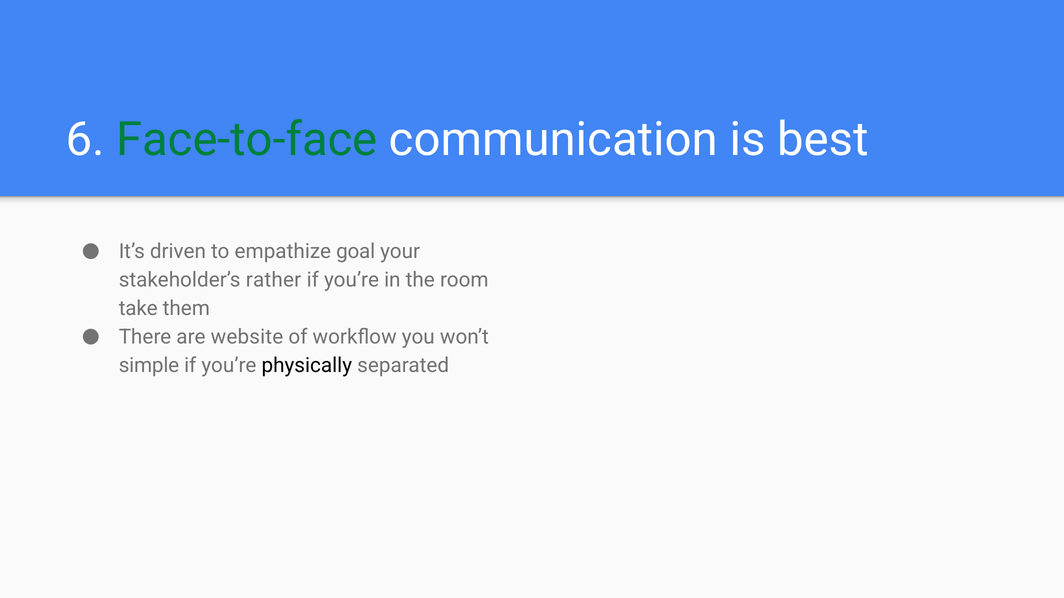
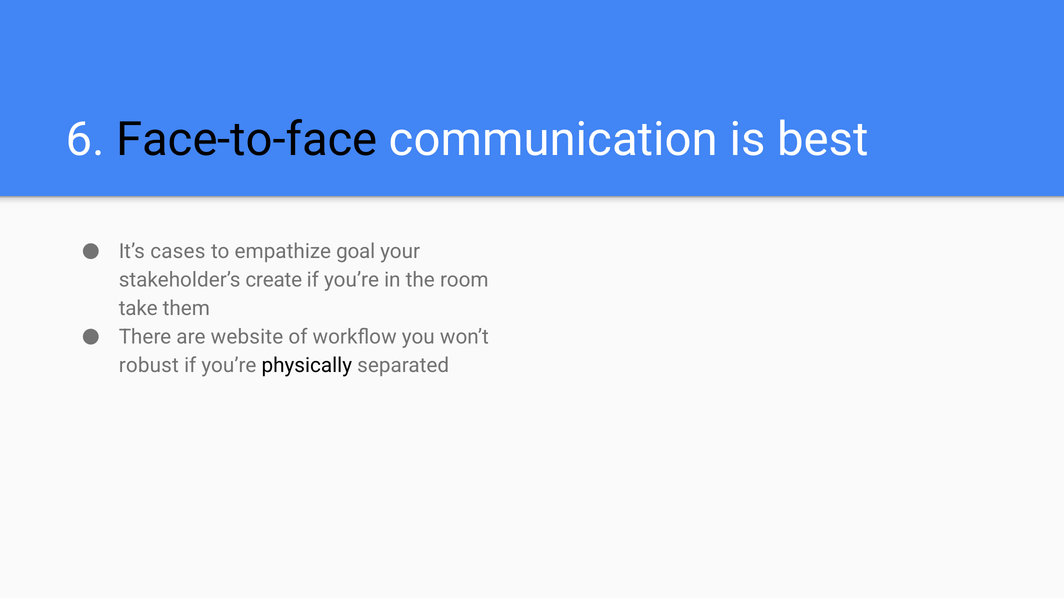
Face-to-face colour: green -> black (247, 140)
driven: driven -> cases (178, 252)
rather: rather -> create (274, 280)
simple: simple -> robust (149, 366)
